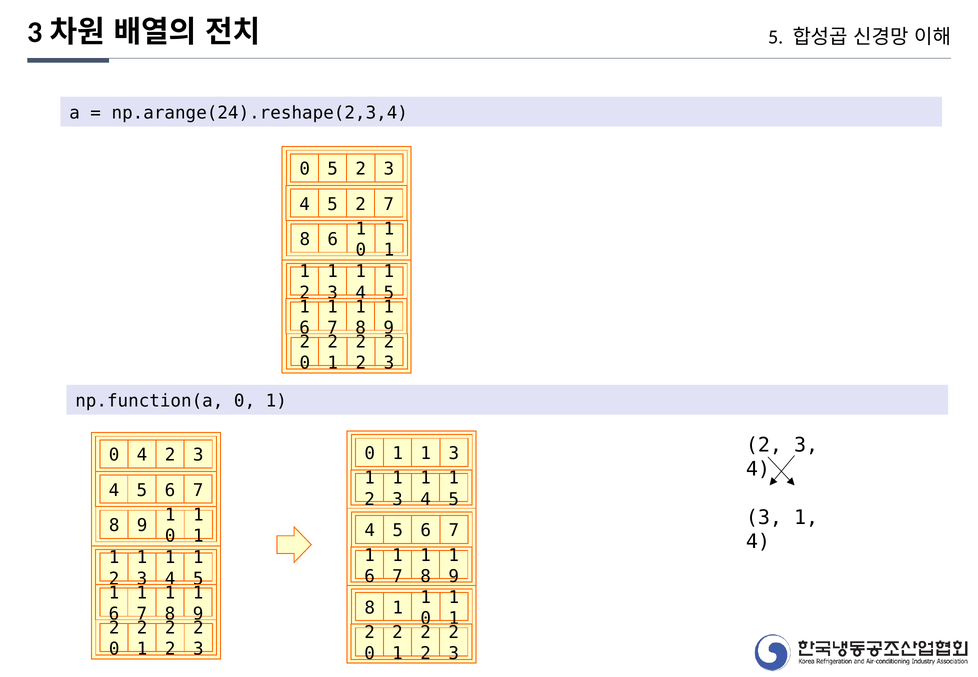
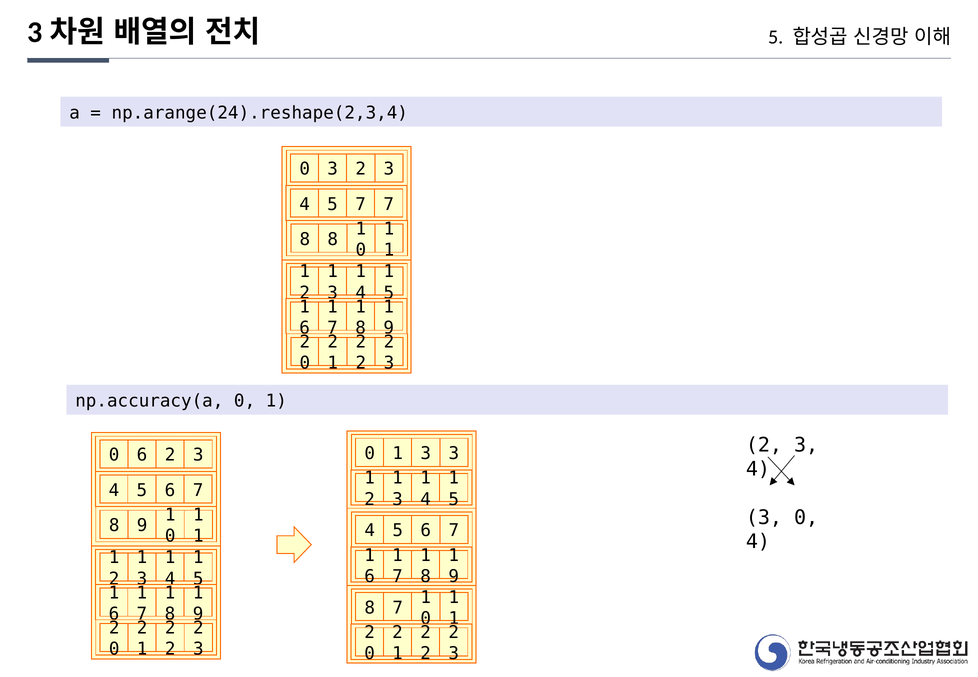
0 5: 5 -> 3 (333, 169)
4 5 2: 2 -> 7 (361, 204)
8 6: 6 -> 8 (333, 240)
np.function(a: np.function(a -> np.accuracy(a (149, 401)
1: 1 -> 3 (426, 454)
0 4: 4 -> 6 (142, 455)
1: 1 -> 0 (806, 518)
1: 1 -> 7 (398, 608)
